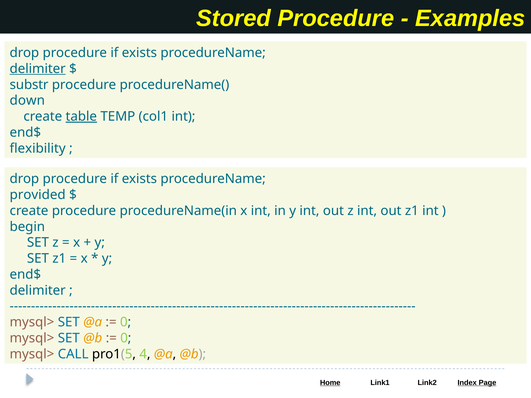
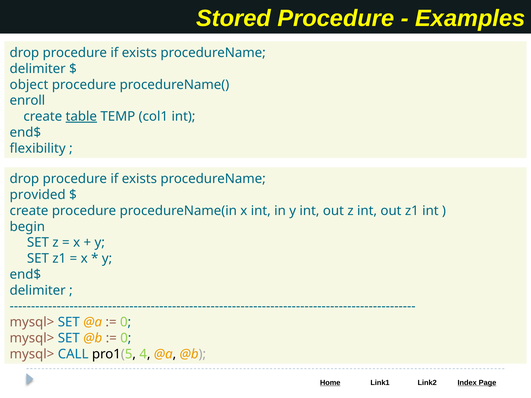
delimiter underline: present -> none (38, 69)
substr: substr -> object (29, 85)
down: down -> enroll (27, 101)
